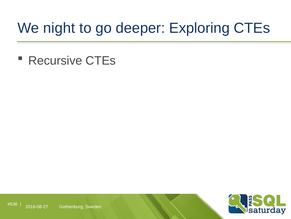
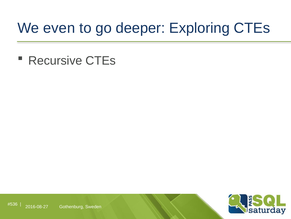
night: night -> even (59, 28)
